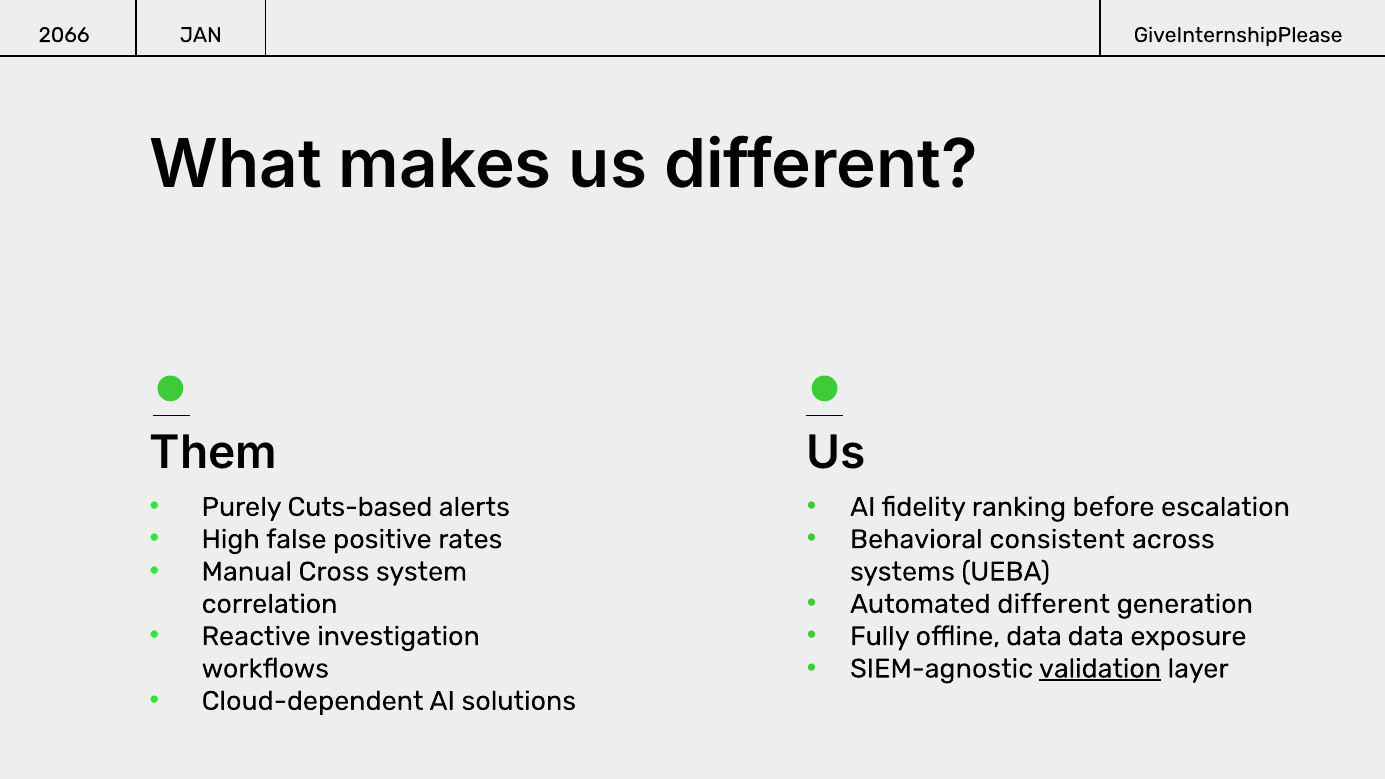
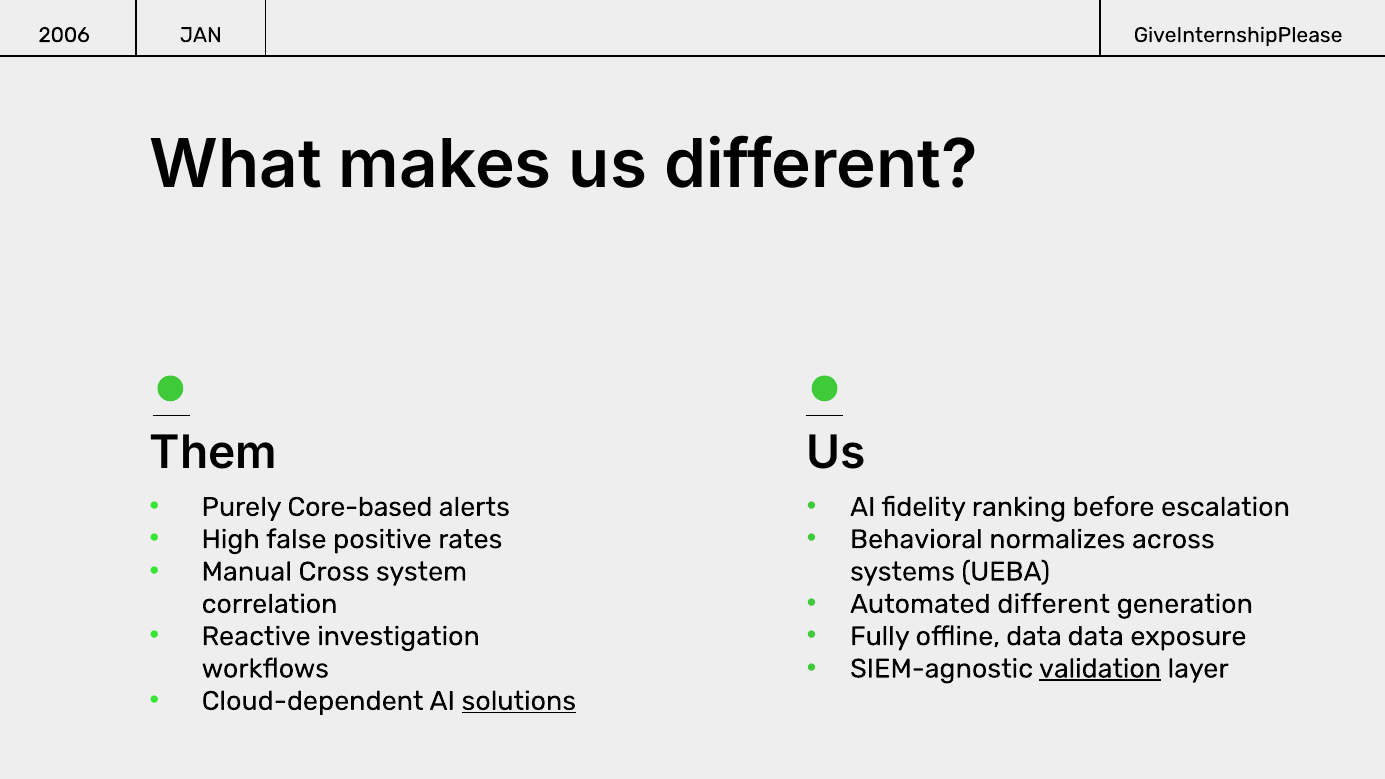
2066: 2066 -> 2006 (64, 35)
Cuts-based: Cuts-based -> Core-based (360, 507)
consistent: consistent -> normalizes (1057, 539)
solutions underline: none -> present (519, 701)
